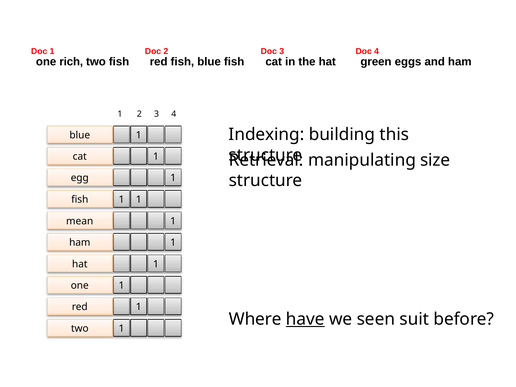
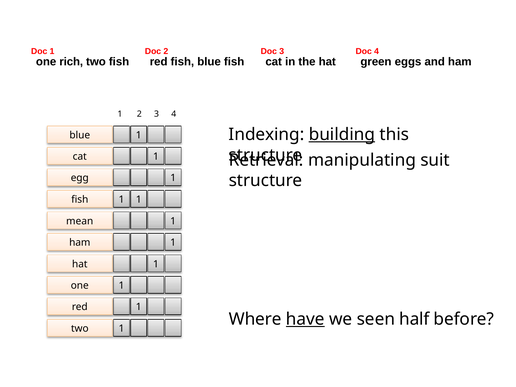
building underline: none -> present (342, 134)
size: size -> suit (435, 160)
suit: suit -> half (414, 319)
